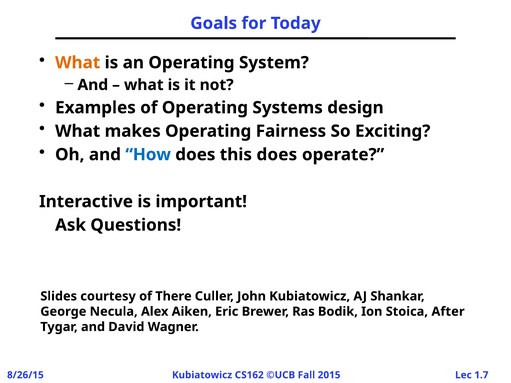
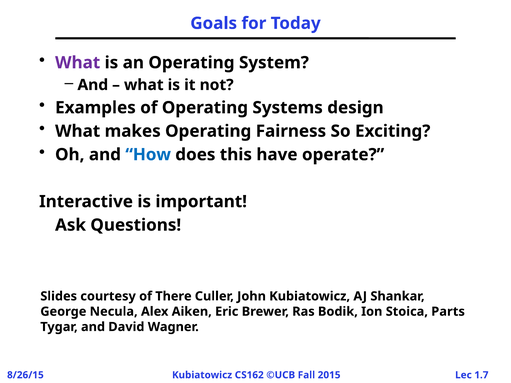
What colour: orange -> purple (78, 63)
this does: does -> have (277, 155)
After: After -> Parts (448, 312)
